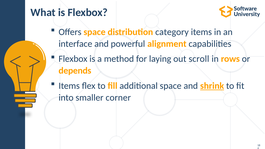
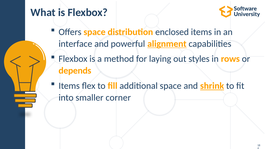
category: category -> enclosed (172, 32)
alignment underline: none -> present (167, 44)
scroll: scroll -> styles (199, 59)
